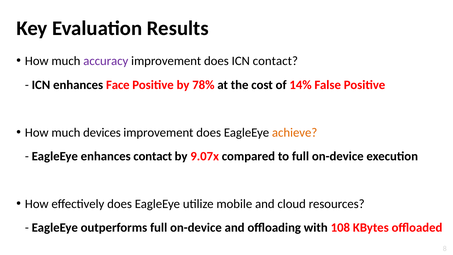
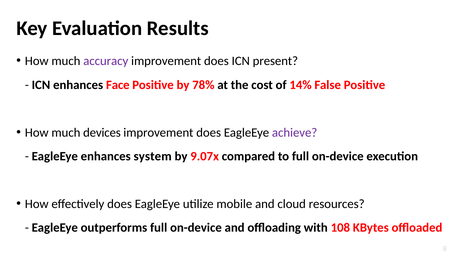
ICN contact: contact -> present (275, 61)
achieve colour: orange -> purple (295, 132)
enhances contact: contact -> system (153, 156)
